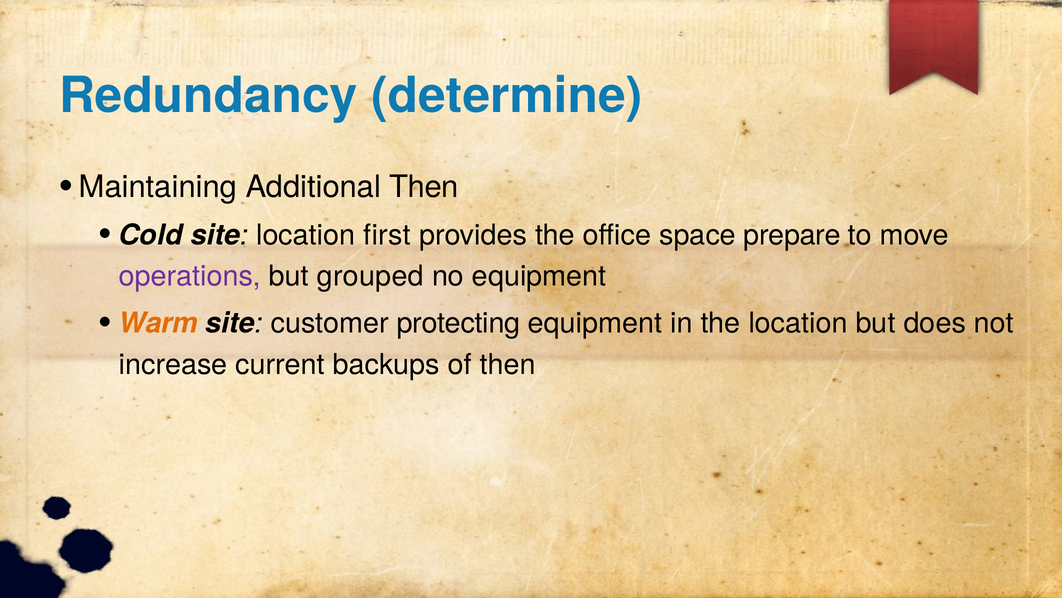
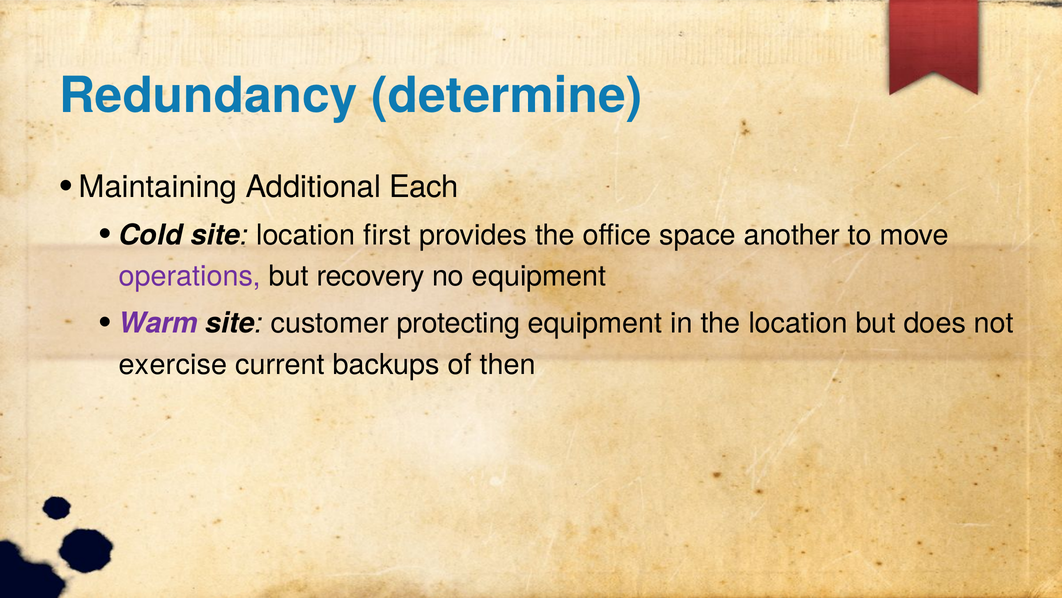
Additional Then: Then -> Each (424, 187)
prepare: prepare -> another (792, 235)
grouped: grouped -> recovery (371, 276)
Warm colour: orange -> purple (158, 323)
increase: increase -> exercise (173, 364)
